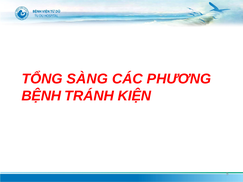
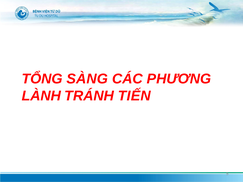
BỆNH: BỆNH -> LÀNH (41, 96)
KIỆN: KIỆN -> TIẾN (134, 96)
